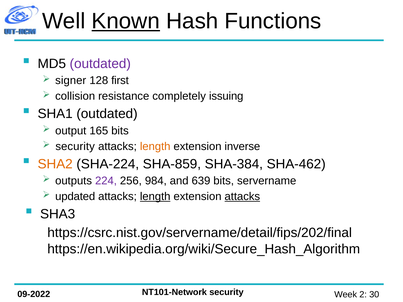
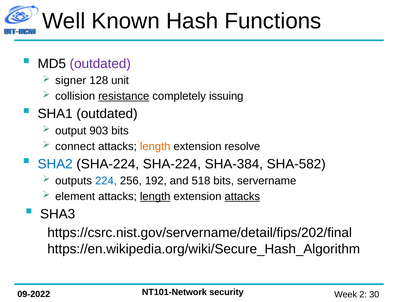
Known underline: present -> none (126, 21)
first: first -> unit (120, 81)
resistance underline: none -> present (124, 96)
165: 165 -> 903 (99, 131)
security: security -> connect (75, 146)
inverse: inverse -> resolve (242, 146)
SHA2 colour: orange -> blue (55, 164)
SHA-224 SHA-859: SHA-859 -> SHA-224 (172, 164)
SHA-462: SHA-462 -> SHA-582 (296, 164)
224 colour: purple -> blue (106, 181)
984: 984 -> 192 (156, 181)
639: 639 -> 518 (201, 181)
updated: updated -> element (75, 197)
